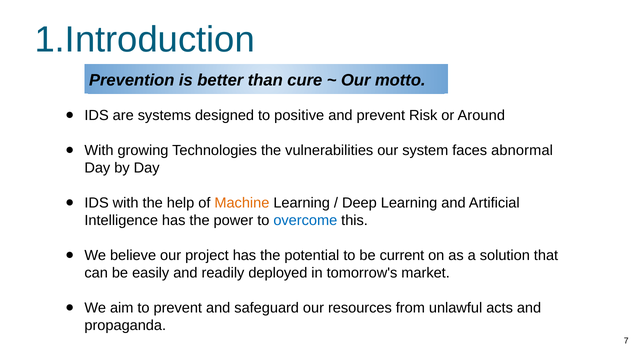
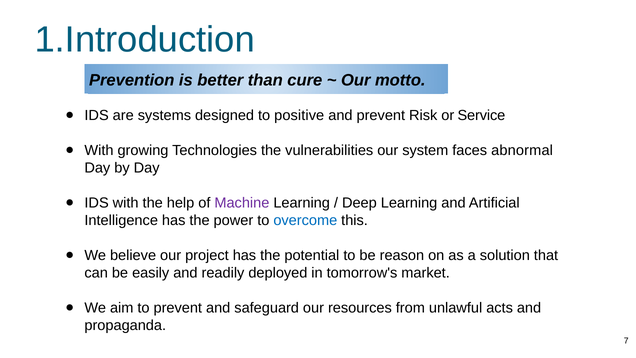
Around: Around -> Service (481, 115)
Machine colour: orange -> purple (242, 203)
current: current -> reason (402, 255)
